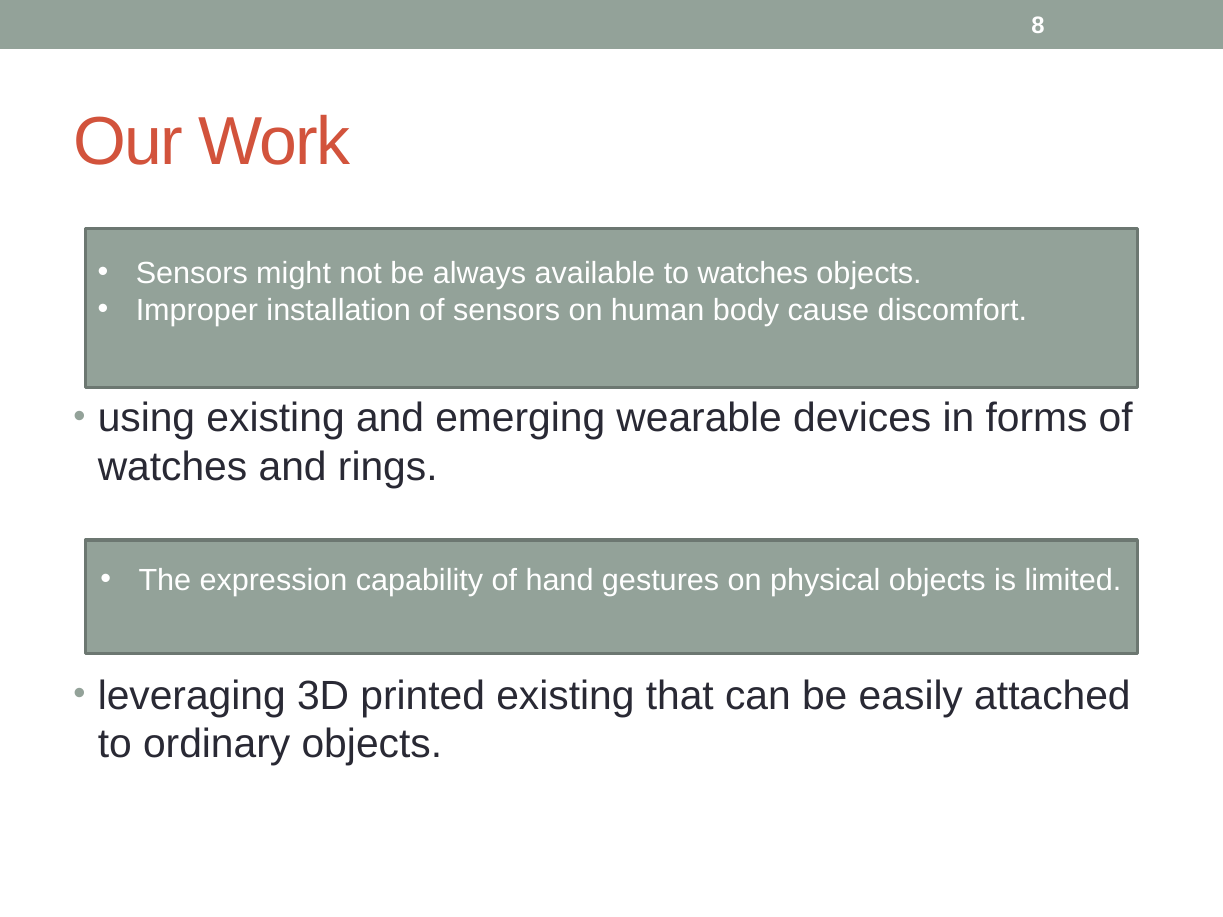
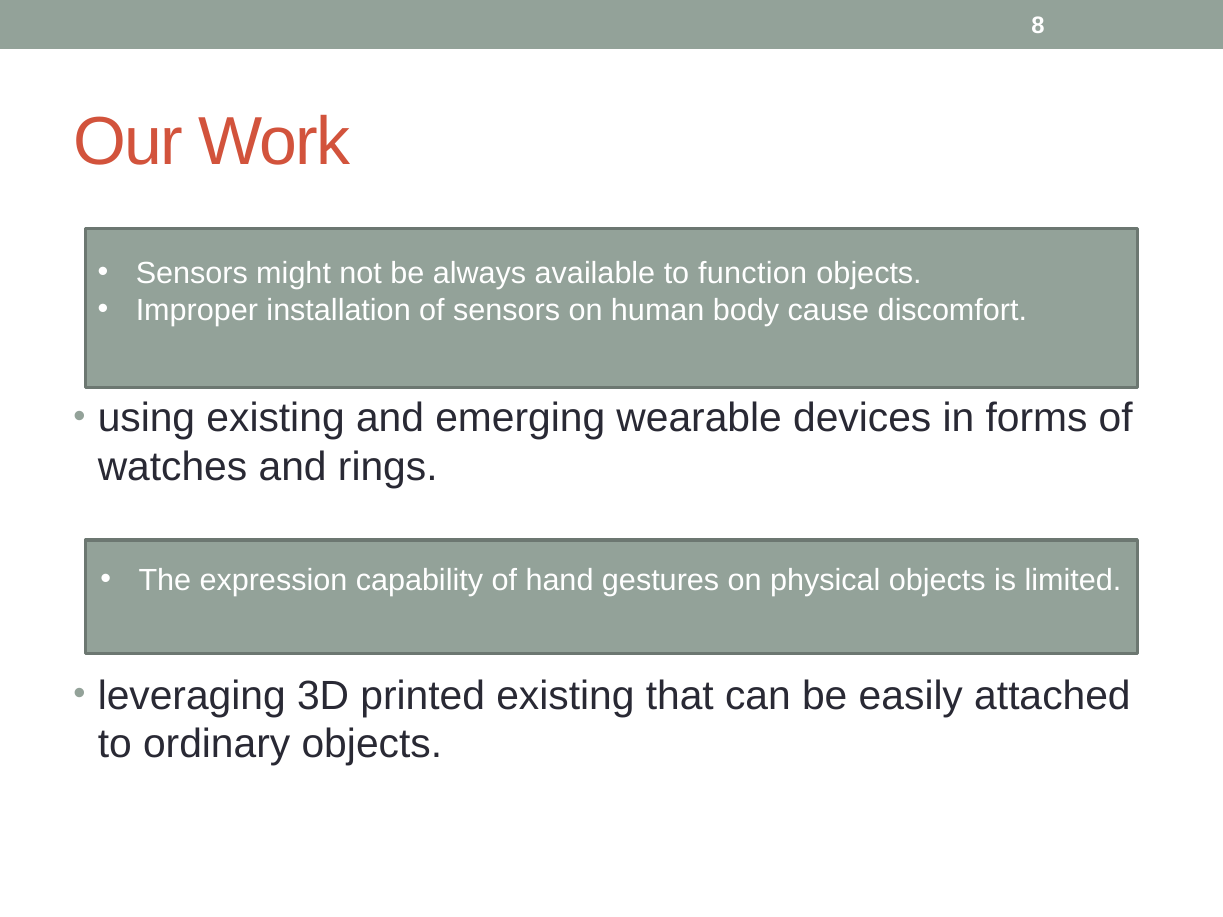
to watches: watches -> function (753, 274)
